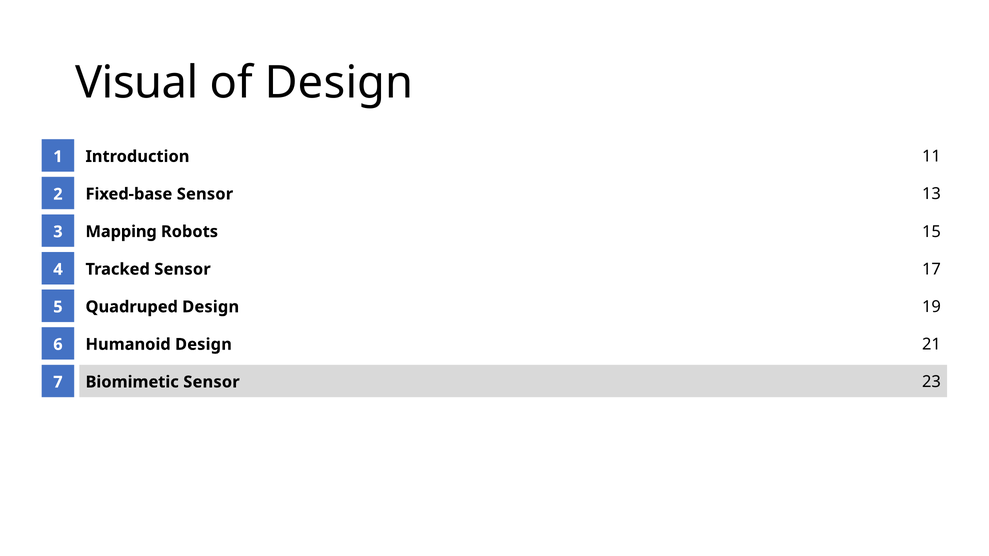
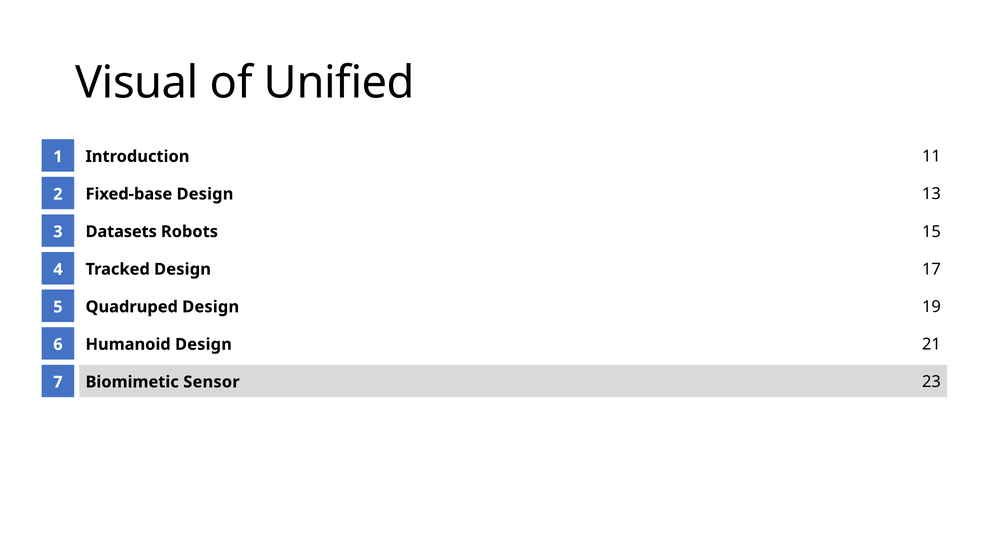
of Design: Design -> Unified (339, 83)
Fixed-base Sensor: Sensor -> Design (205, 194)
Mapping: Mapping -> Datasets (121, 232)
Tracked Sensor: Sensor -> Design (182, 269)
